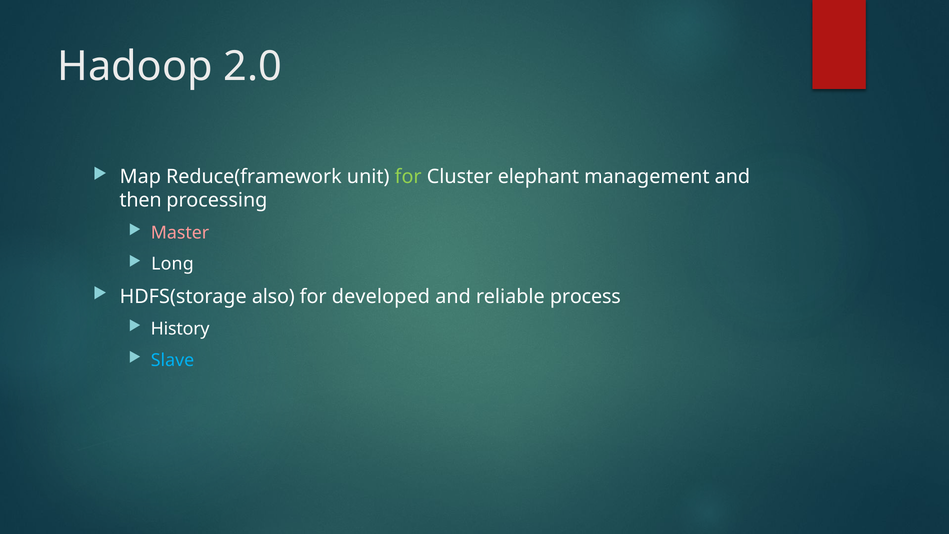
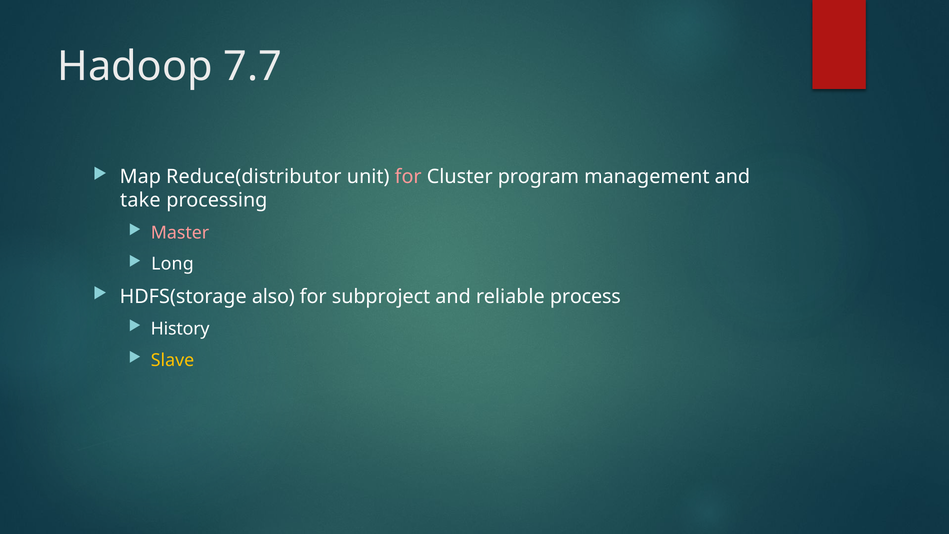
2.0: 2.0 -> 7.7 (253, 67)
Reduce(framework: Reduce(framework -> Reduce(distributor (254, 177)
for colour: light green -> pink (408, 177)
elephant: elephant -> program (538, 177)
then: then -> take (140, 200)
developed: developed -> subproject (381, 296)
Slave colour: light blue -> yellow (173, 360)
